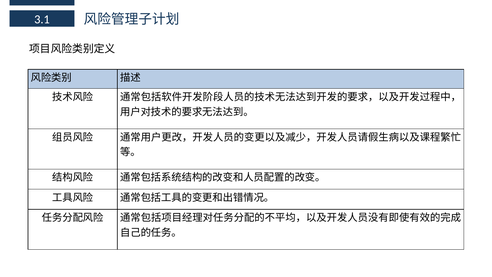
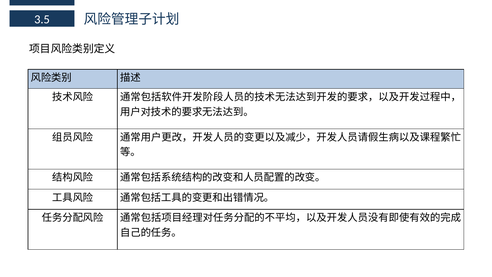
3.1: 3.1 -> 3.5 (42, 19)
